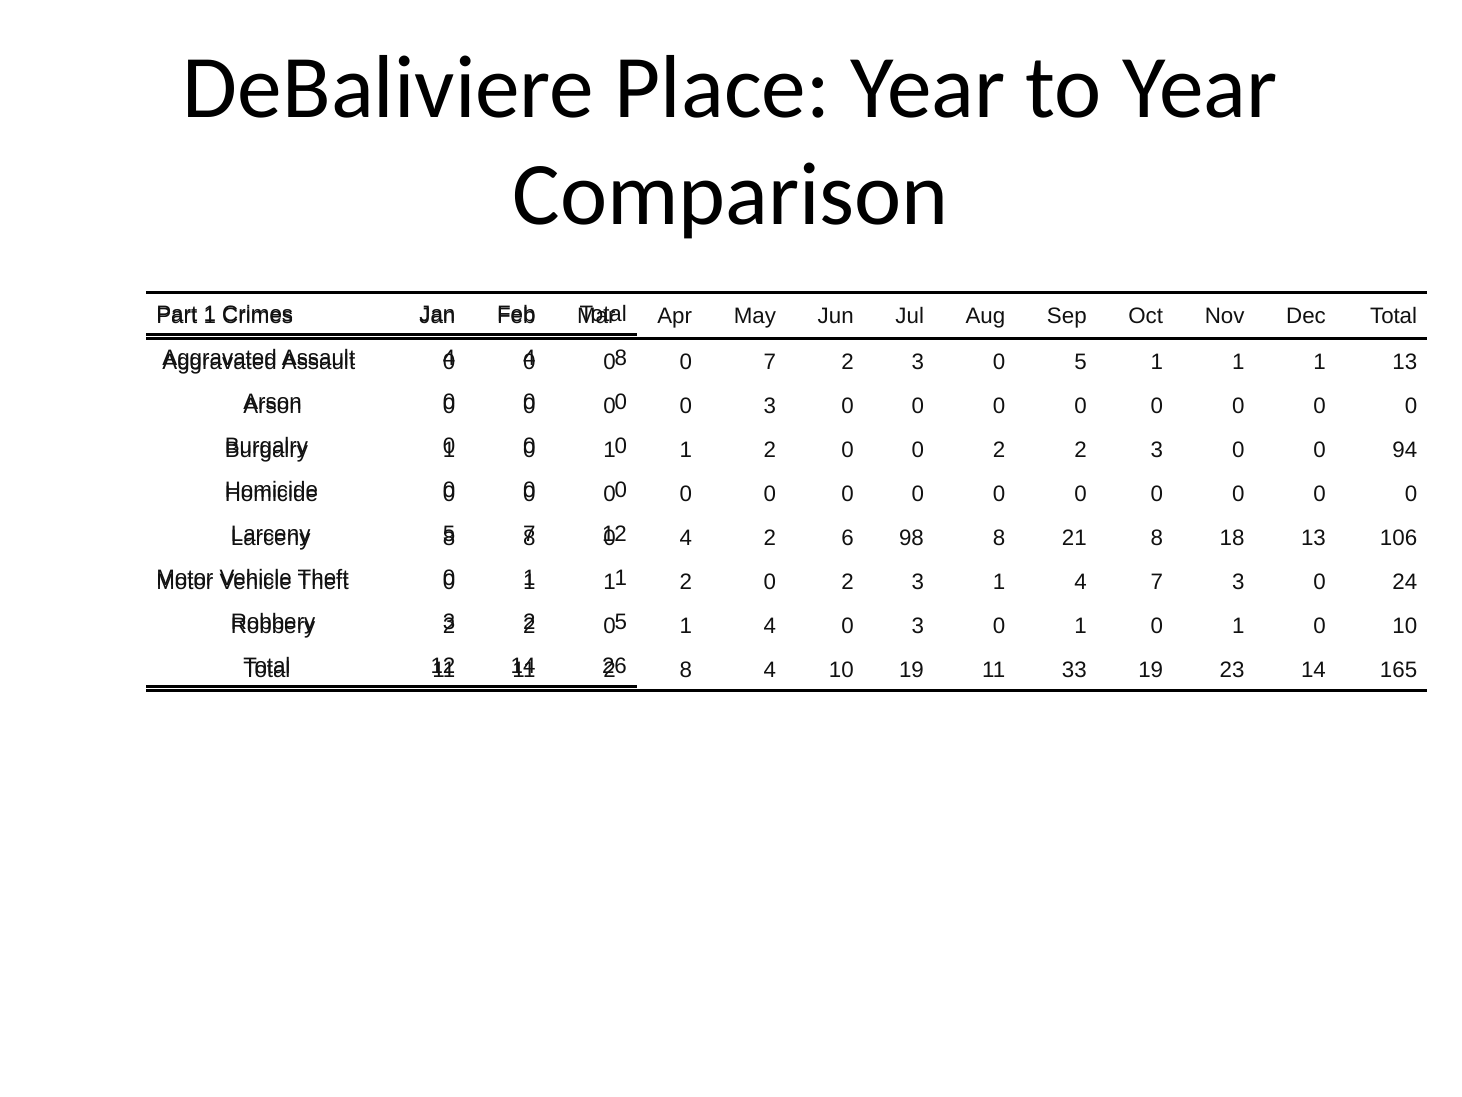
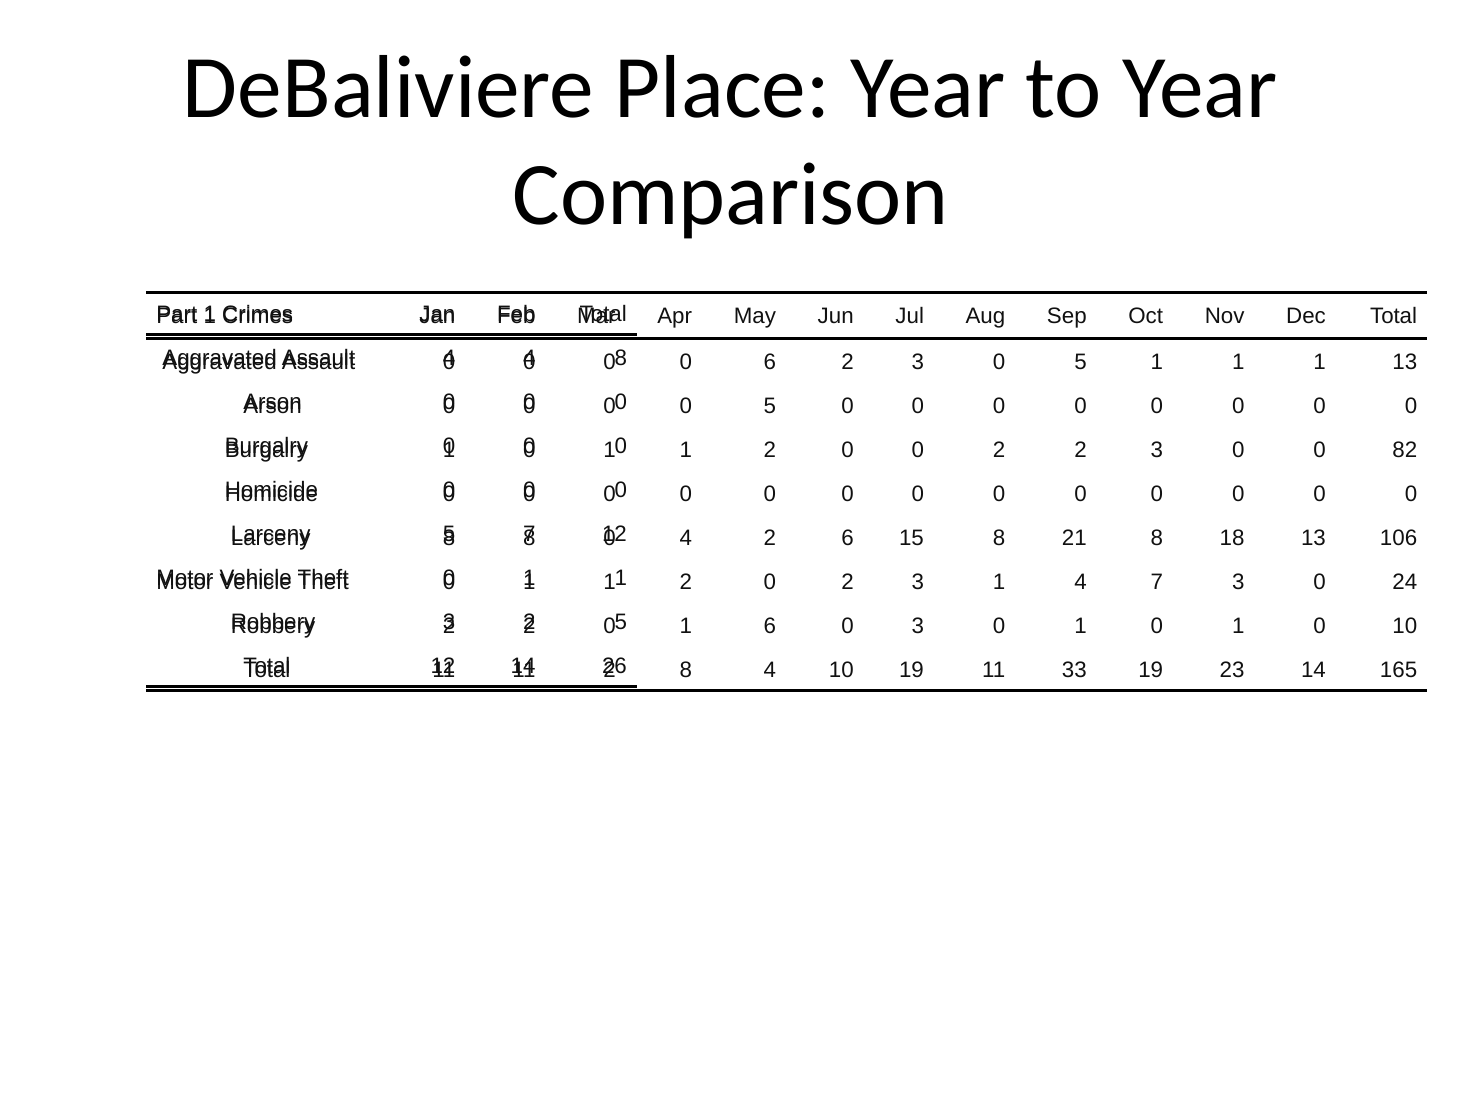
0 7: 7 -> 6 (770, 362)
0 0 3: 3 -> 5 (770, 406)
94: 94 -> 82 (1405, 450)
98: 98 -> 15 (911, 538)
0 1 4: 4 -> 6 (770, 626)
